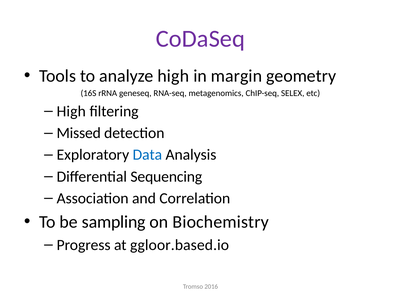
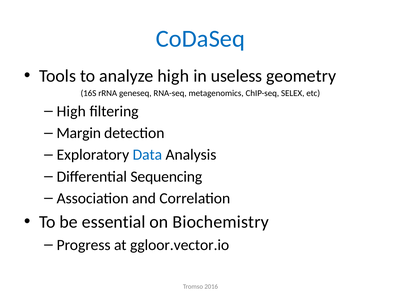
CoDaSeq colour: purple -> blue (200, 39)
margin: margin -> useless (237, 76)
Missed: Missed -> Margin (79, 133)
sampling: sampling -> essential (114, 223)
ggloor.based.io: ggloor.based.io -> ggloor.vector.io (180, 246)
